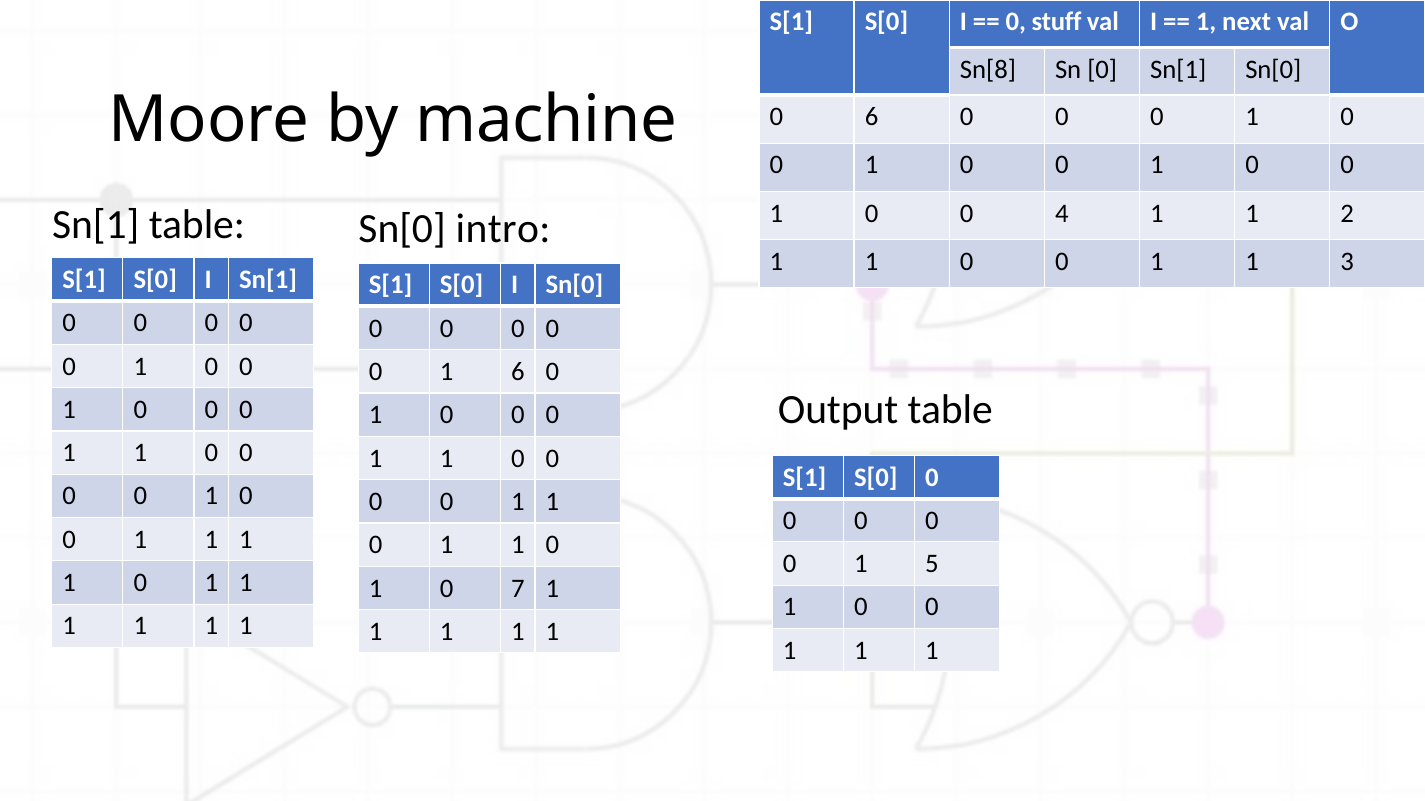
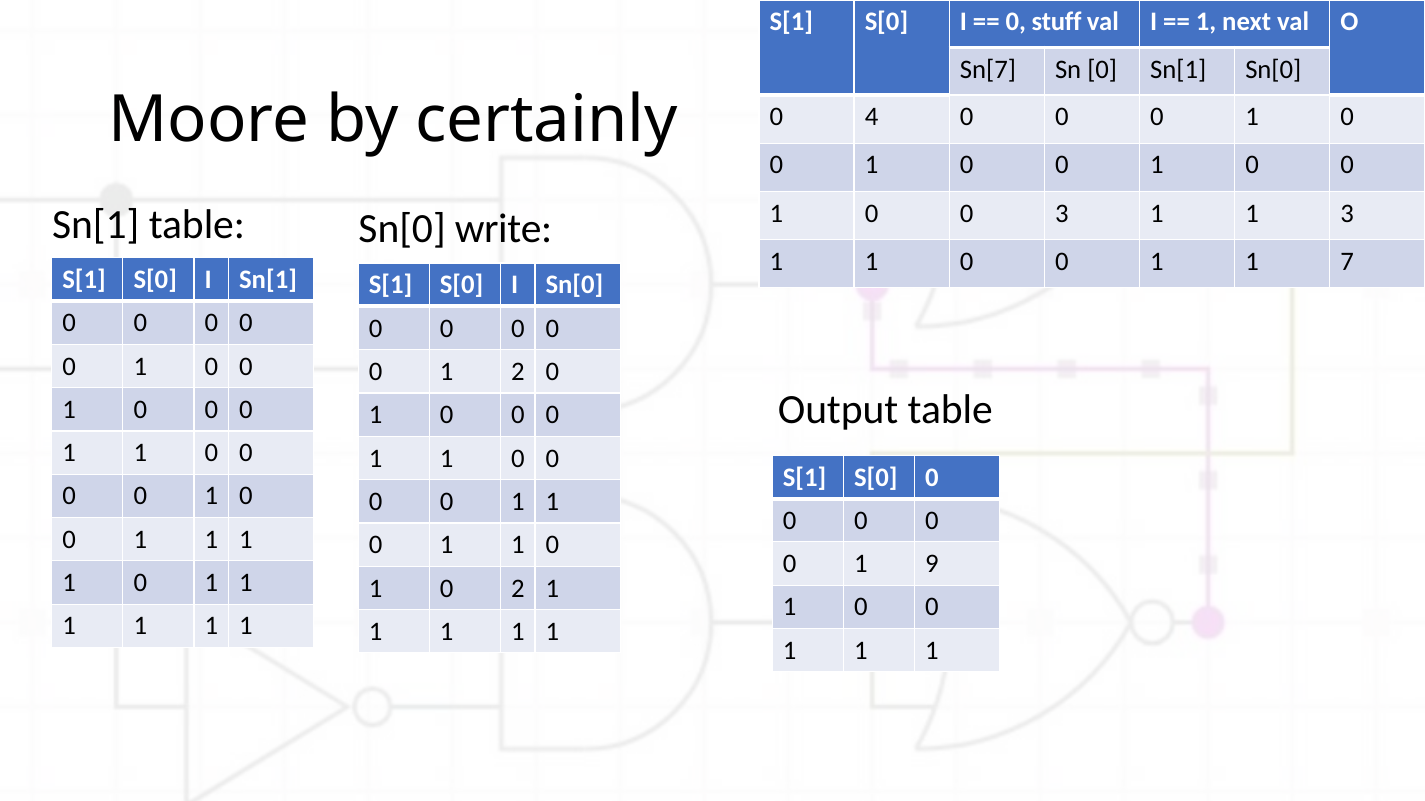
Sn[8: Sn[8 -> Sn[7 (988, 70)
machine: machine -> certainly (546, 120)
0 6: 6 -> 4 (872, 117)
0 4: 4 -> 3 (1062, 214)
1 2: 2 -> 3 (1347, 214)
intro: intro -> write (503, 229)
3: 3 -> 7 (1347, 262)
1 6: 6 -> 2 (518, 372)
5: 5 -> 9 (932, 564)
0 7: 7 -> 2 (518, 589)
